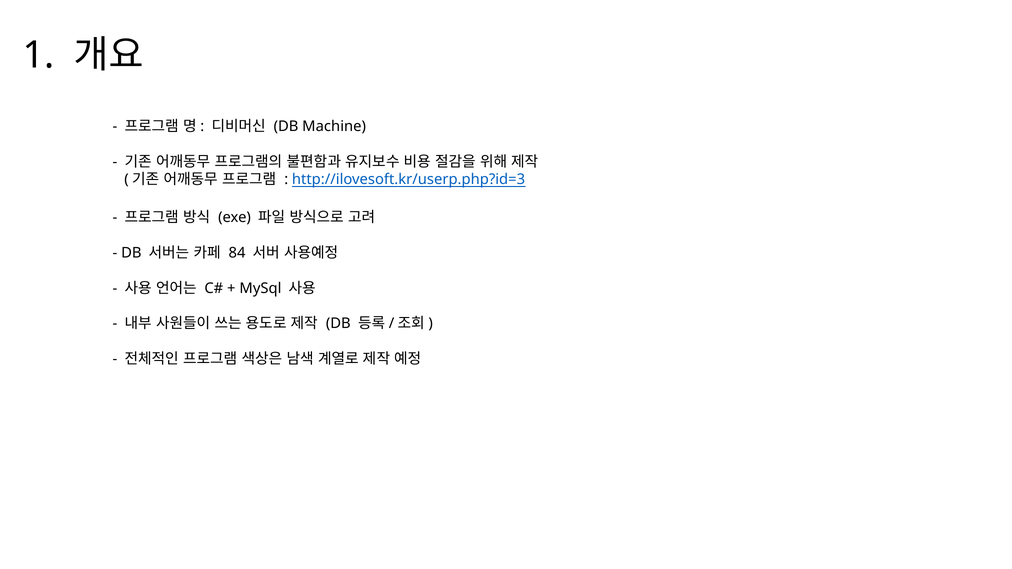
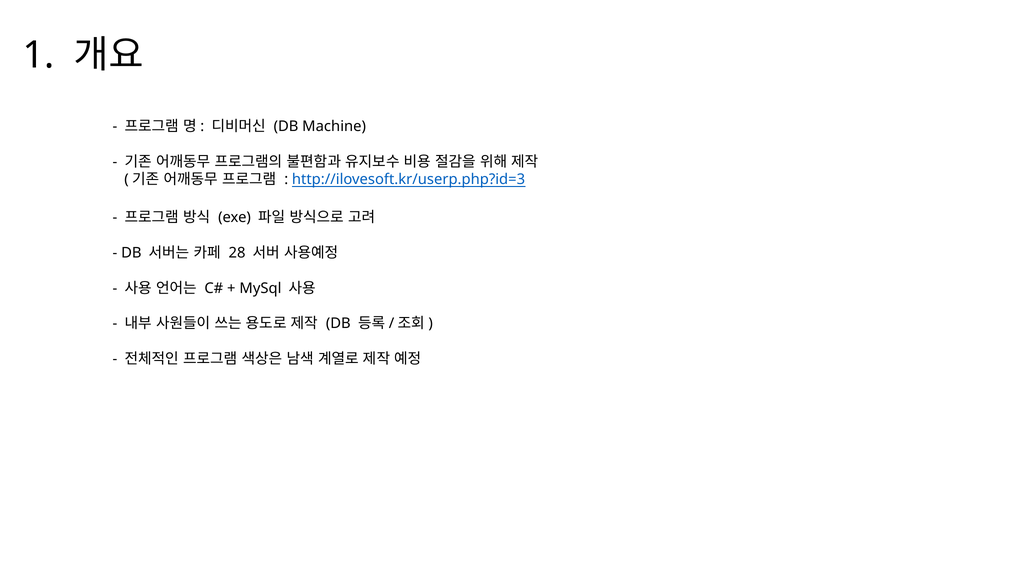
84: 84 -> 28 (237, 253)
